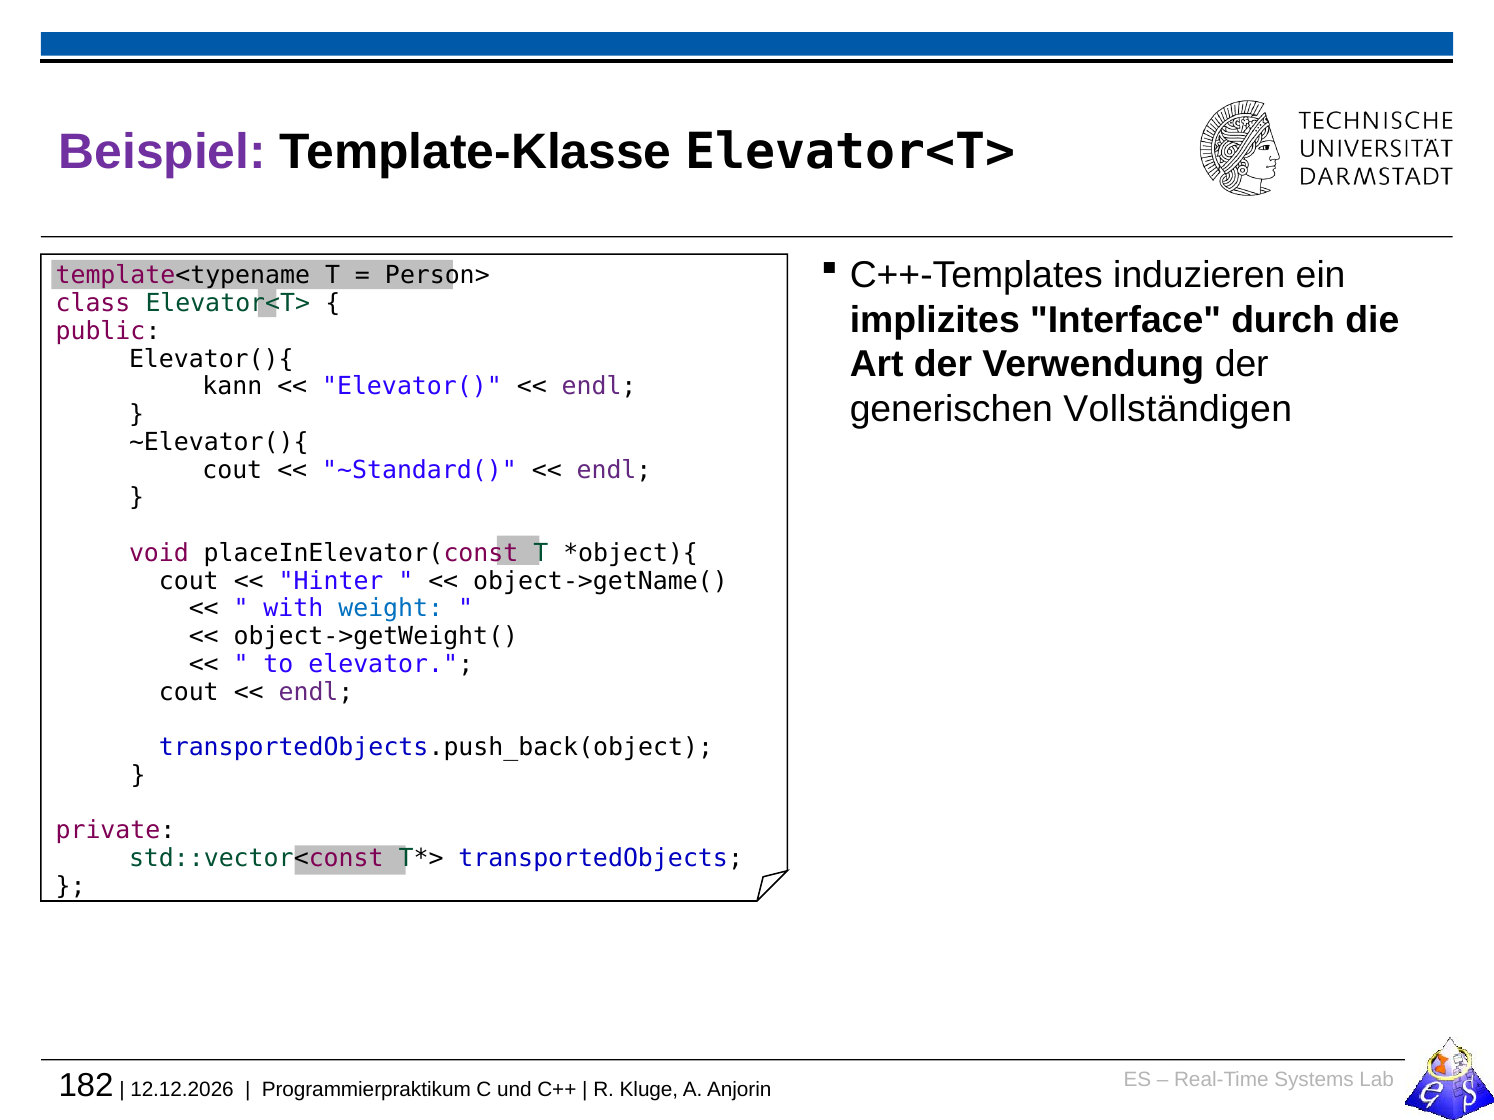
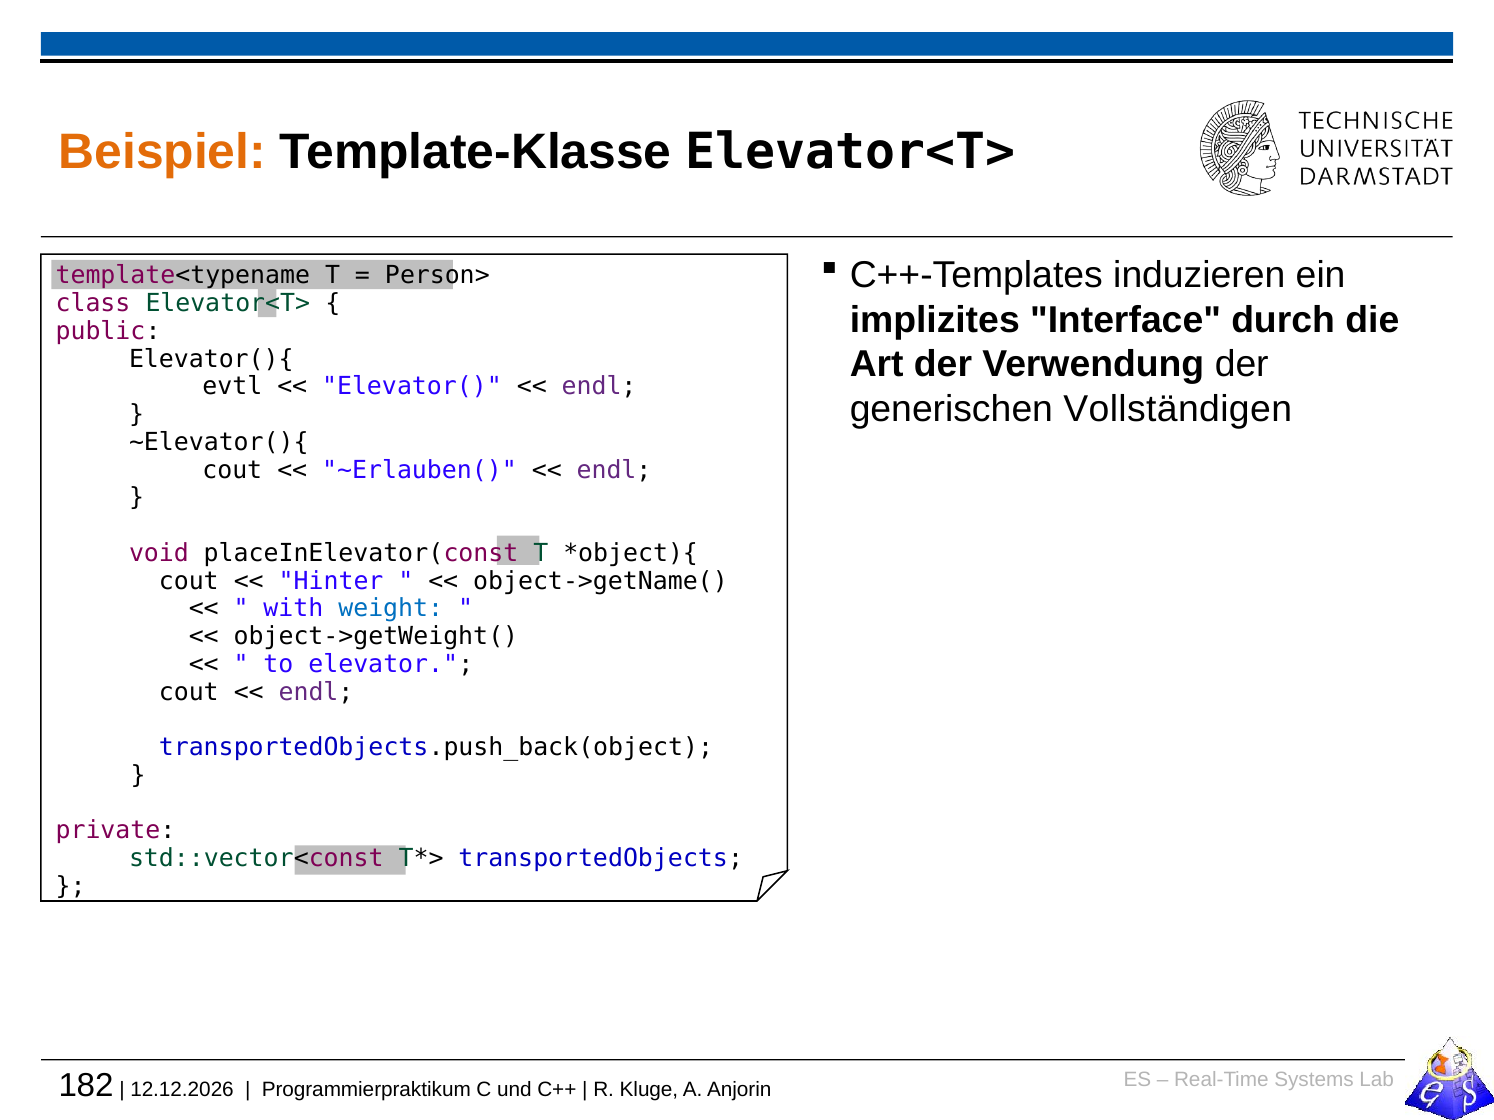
Beispiel colour: purple -> orange (162, 152)
kann: kann -> evtl (232, 387)
~Standard(: ~Standard( -> ~Erlauben( (419, 470)
